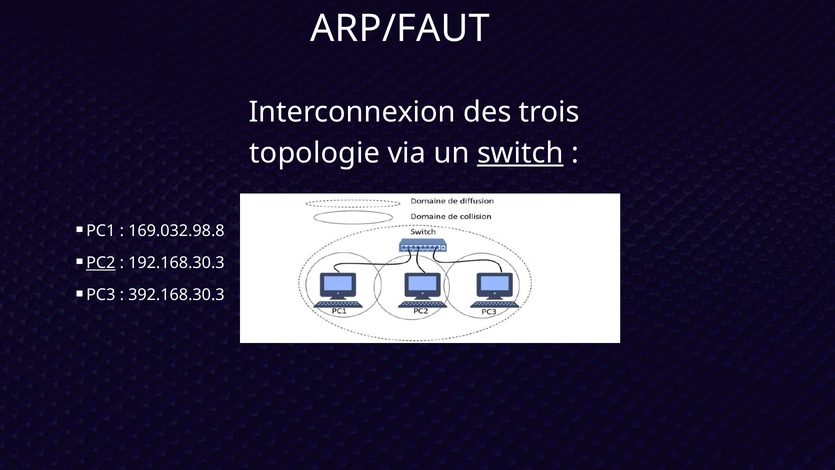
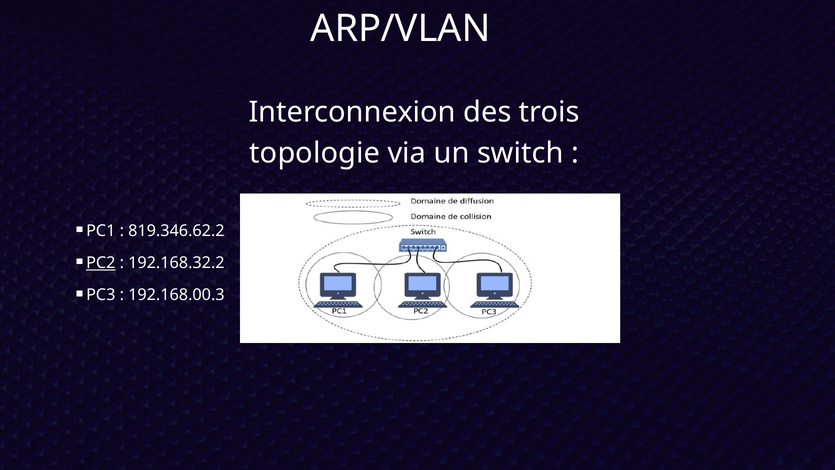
ARP/FAUT: ARP/FAUT -> ARP/VLAN (400, 28)
switch underline: present -> none (520, 153)
169.032.98.8: 169.032.98.8 -> 819.346.62.2 (176, 231)
192.168.30.3: 192.168.30.3 -> 192.168.32.2 (176, 263)
392.168.30.3: 392.168.30.3 -> 192.168.00.3 (176, 295)
